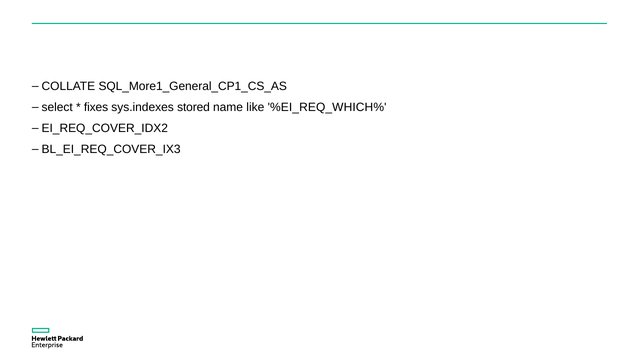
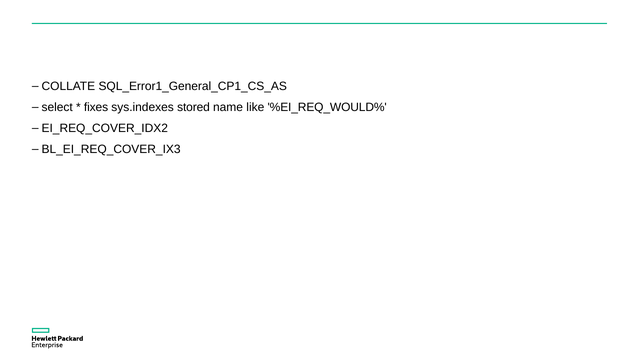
SQL_More1_General_CP1_CS_AS: SQL_More1_General_CP1_CS_AS -> SQL_Error1_General_CP1_CS_AS (193, 86)
%EI_REQ_WHICH%: %EI_REQ_WHICH% -> %EI_REQ_WOULD% (327, 107)
